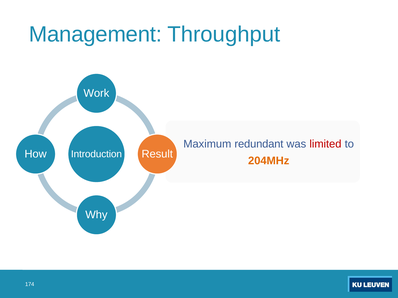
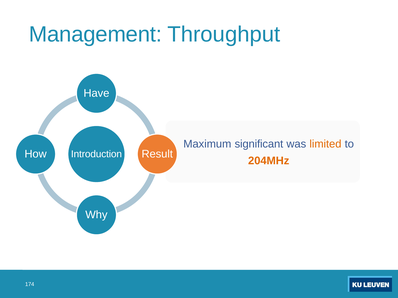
Work: Work -> Have (96, 93)
redundant: redundant -> significant (259, 144)
limited colour: red -> orange (325, 144)
